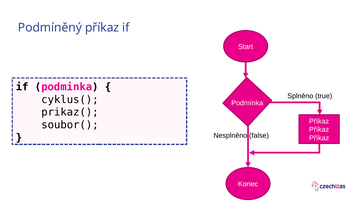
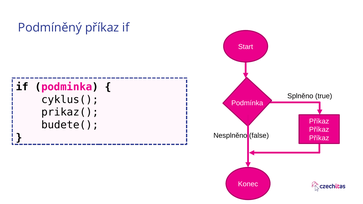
soubor(: soubor( -> budete( (70, 125)
